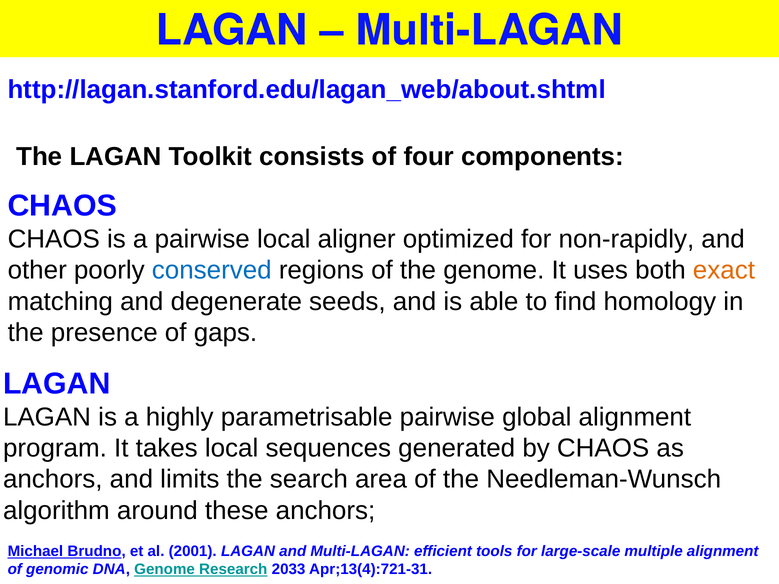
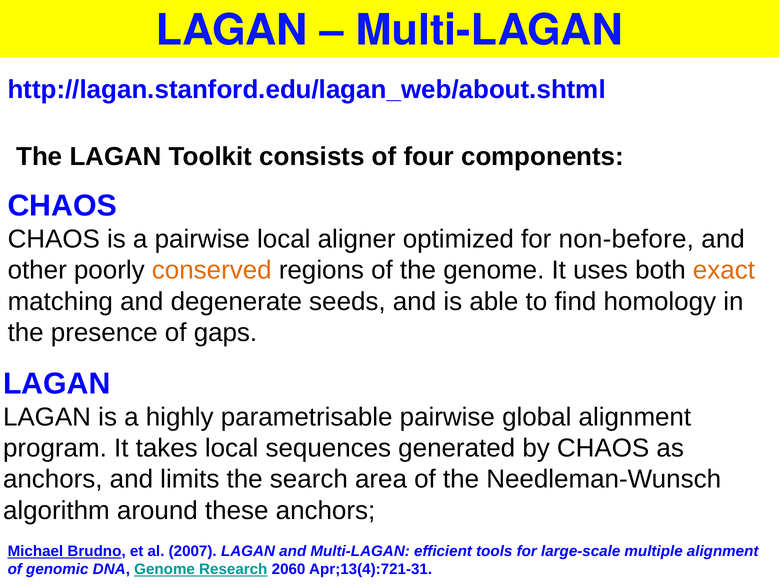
non-rapidly: non-rapidly -> non-before (626, 239)
conserved colour: blue -> orange (212, 271)
2001: 2001 -> 2007 (193, 551)
2033: 2033 -> 2060 (289, 570)
